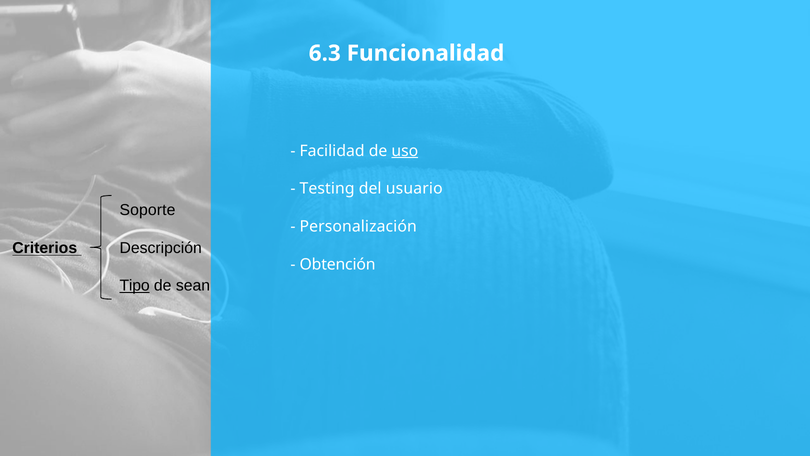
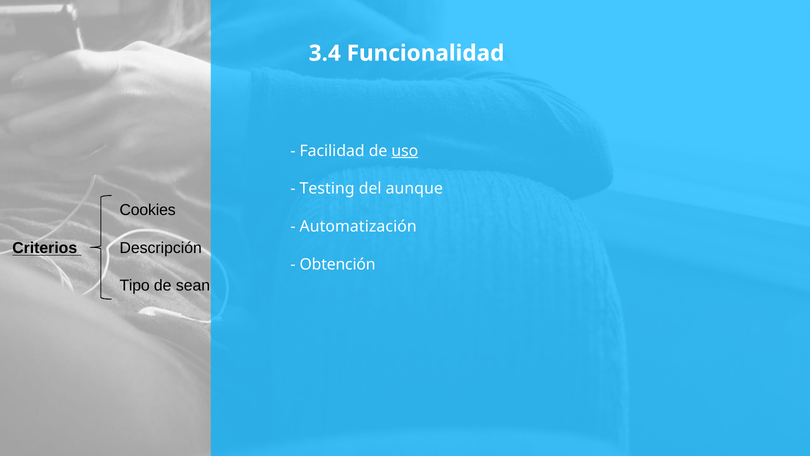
6.3: 6.3 -> 3.4 (325, 53)
usuario: usuario -> aunque (414, 189)
Soporte: Soporte -> Cookies (148, 210)
Personalización: Personalización -> Automatización (358, 226)
Tipo underline: present -> none (135, 286)
